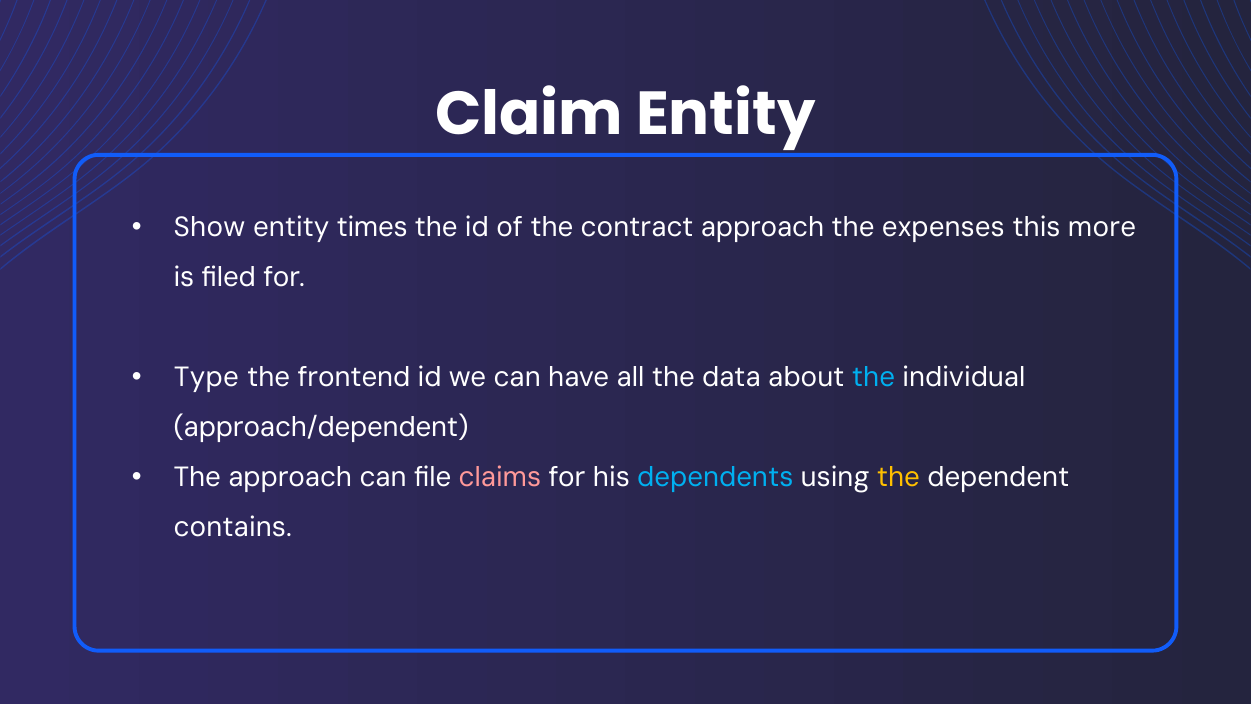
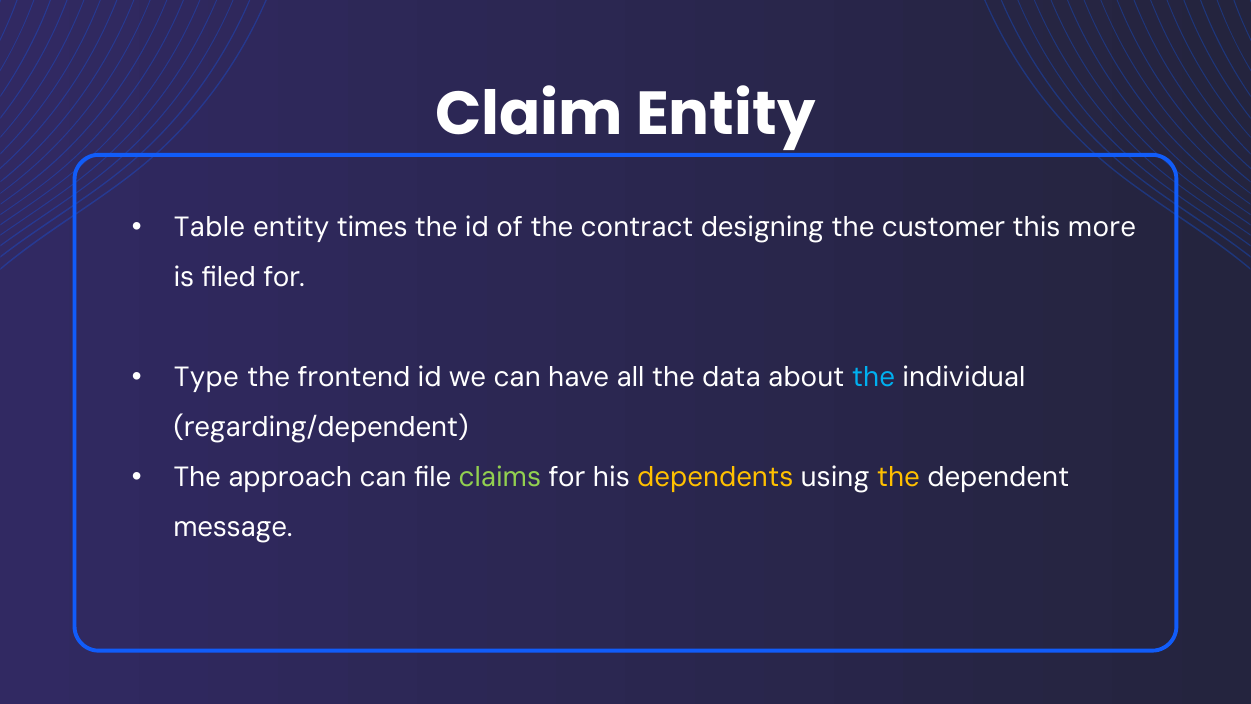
Show: Show -> Table (209, 227)
contract approach: approach -> designing (763, 227)
expenses: expenses -> customer (944, 227)
approach/dependent: approach/dependent -> regarding/dependent (321, 427)
claims colour: pink -> light green (500, 477)
dependents colour: light blue -> yellow (715, 477)
contains: contains -> message (233, 527)
